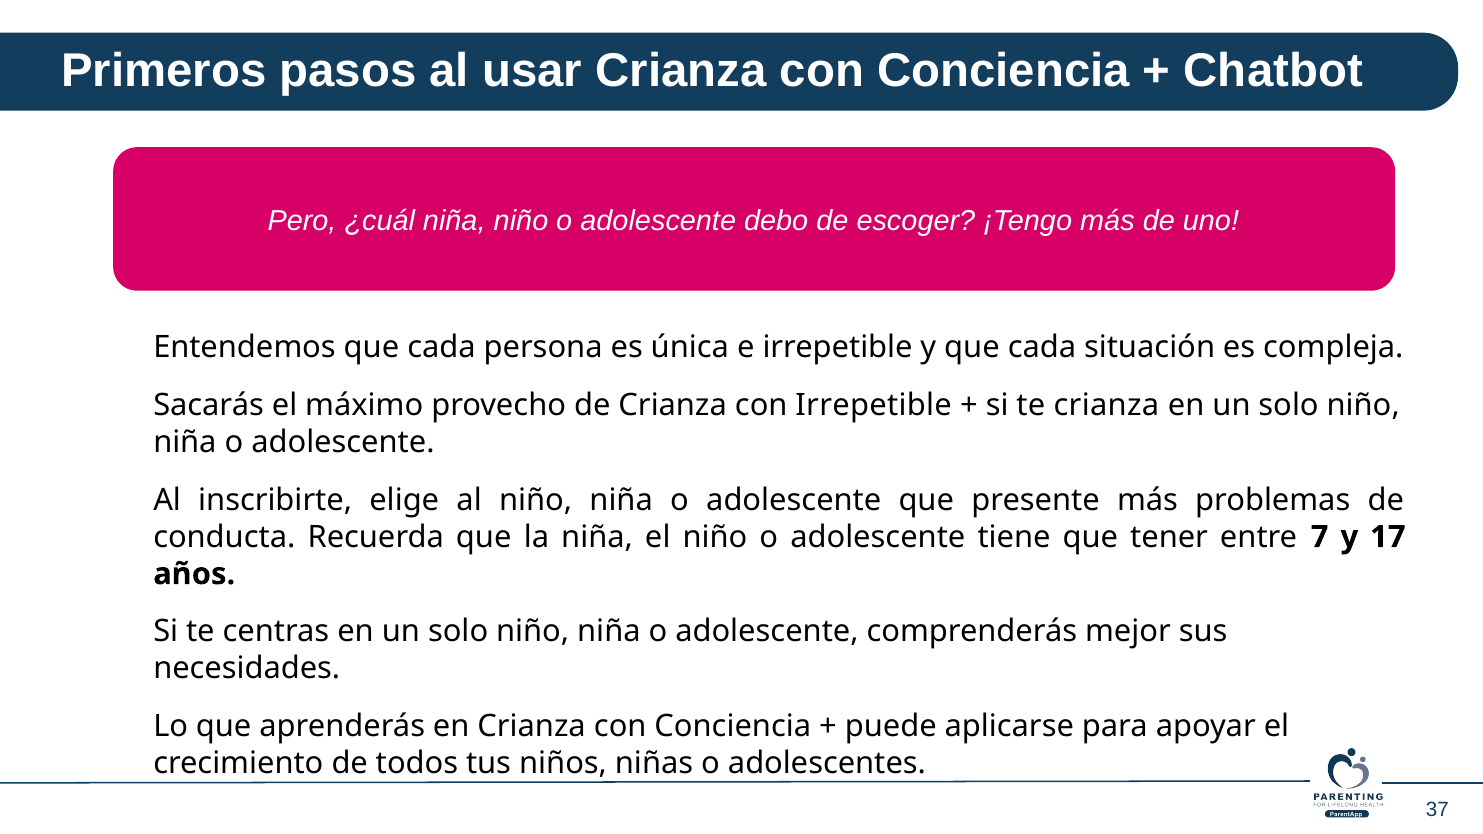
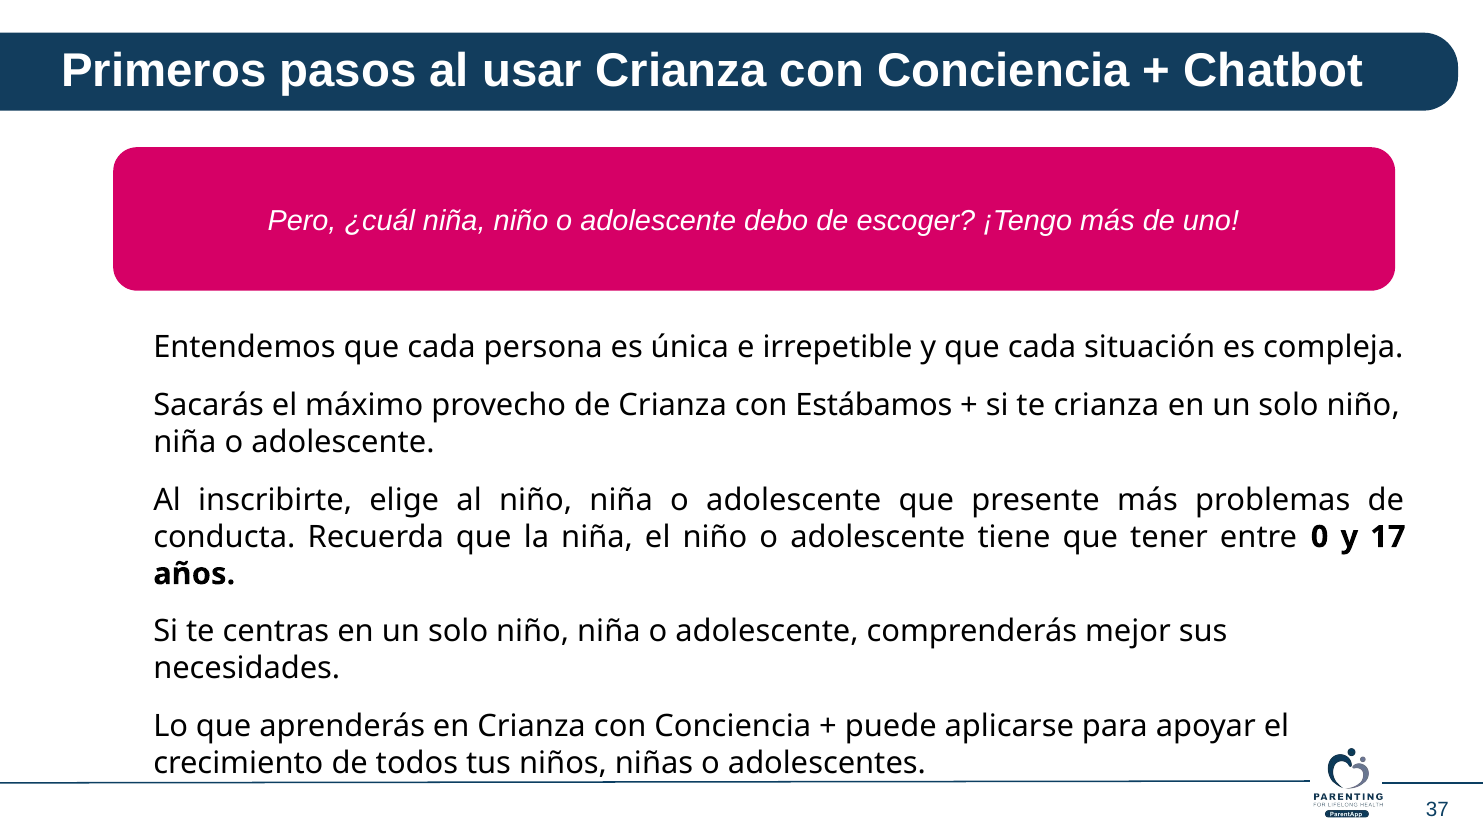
con Irrepetible: Irrepetible -> Estábamos (874, 405)
7: 7 -> 0 (1320, 537)
